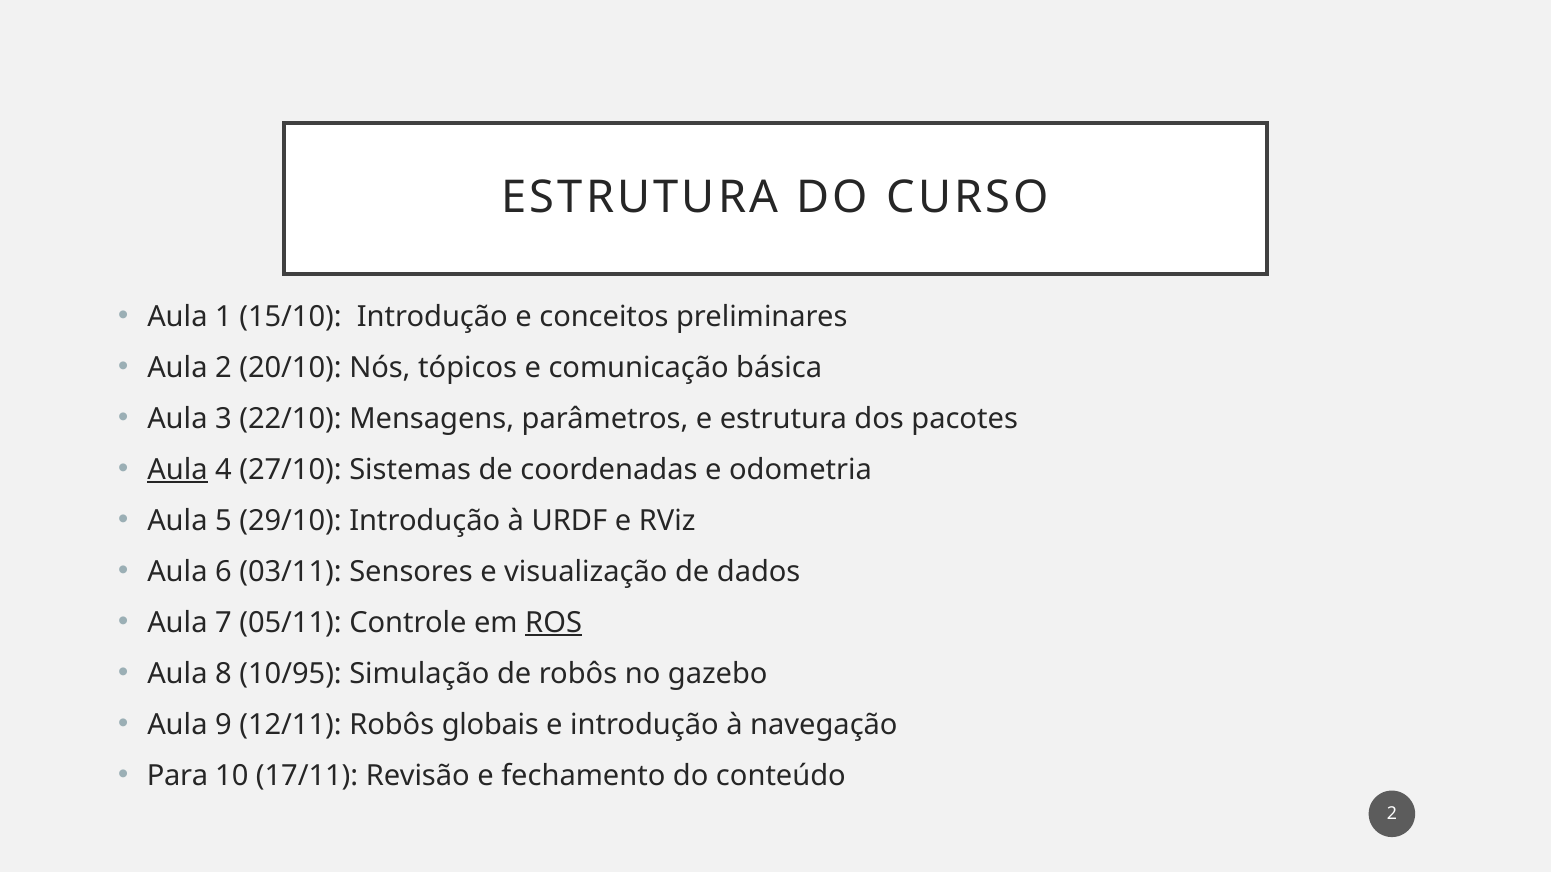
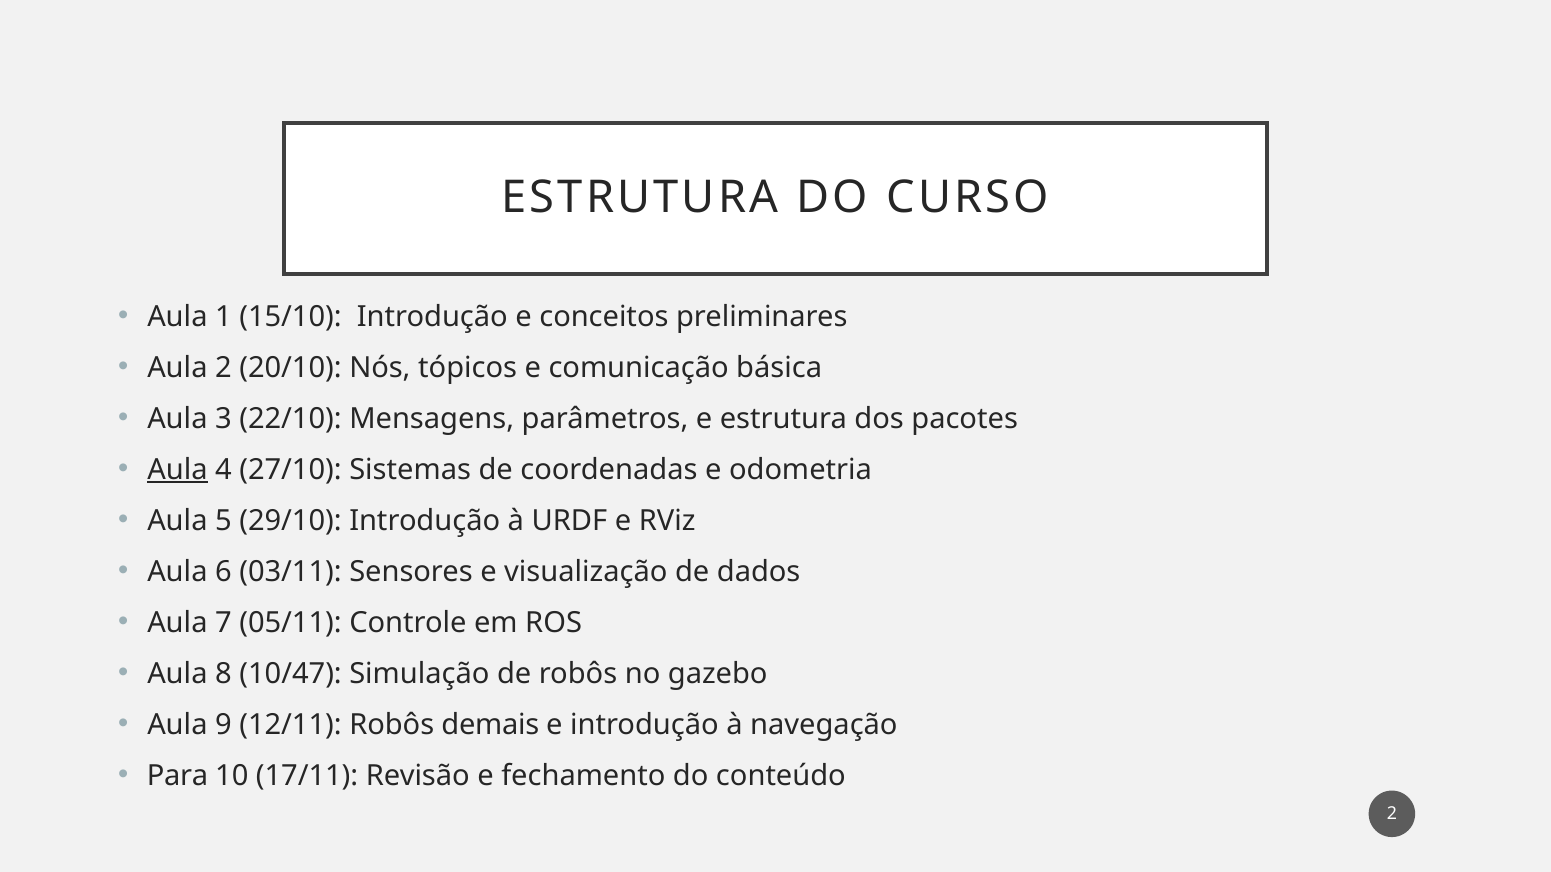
ROS underline: present -> none (554, 623)
10/95: 10/95 -> 10/47 (291, 674)
globais: globais -> demais (490, 725)
